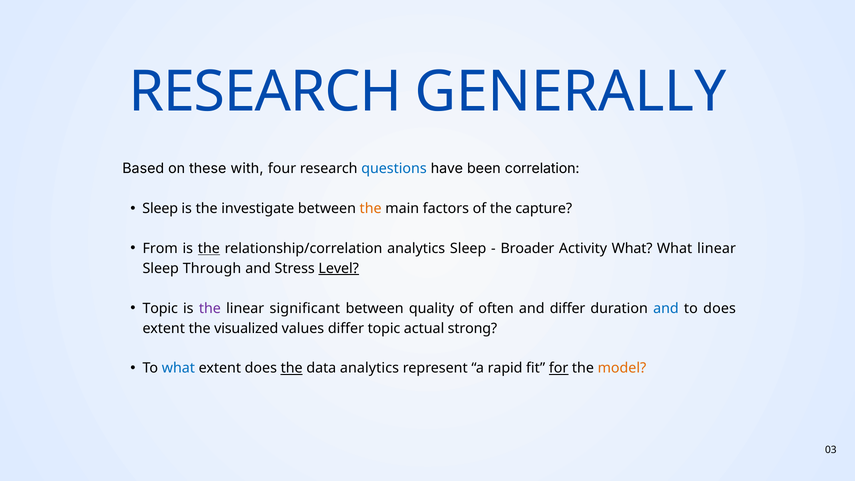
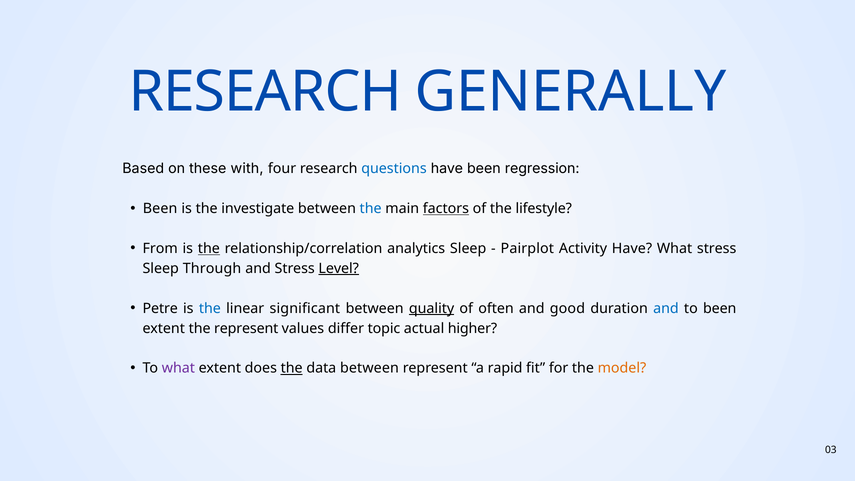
correlation: correlation -> regression (542, 169)
Sleep: Sleep -> Been (160, 209)
the colour: orange -> blue (371, 209)
factors underline: none -> present (446, 209)
capture: capture -> lifestyle (544, 209)
Broader: Broader -> Pairplot (527, 249)
Activity What: What -> Have (632, 249)
What linear: linear -> stress (717, 249)
Topic: Topic -> Petre (160, 308)
the colour: purple -> blue (210, 308)
quality underline: none -> present (432, 308)
and differ: differ -> good (567, 308)
to does: does -> been (720, 308)
the visualized: visualized -> represent (246, 328)
strong: strong -> higher (472, 328)
what colour: blue -> purple (178, 368)
data analytics: analytics -> between (369, 368)
for underline: present -> none (559, 368)
